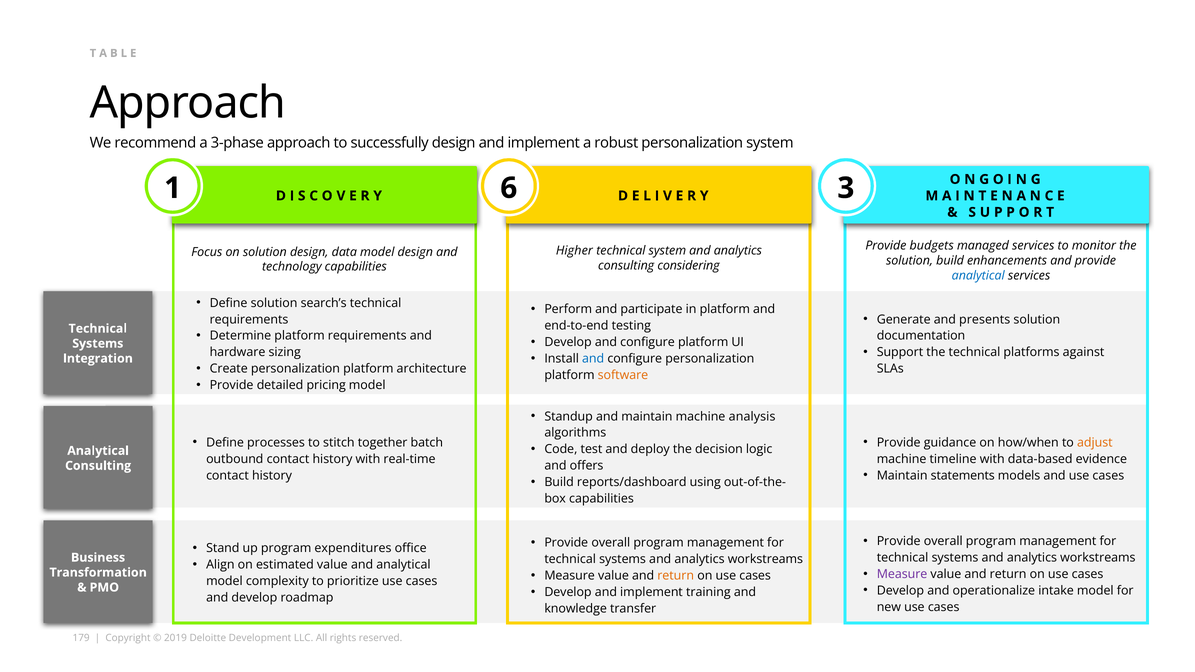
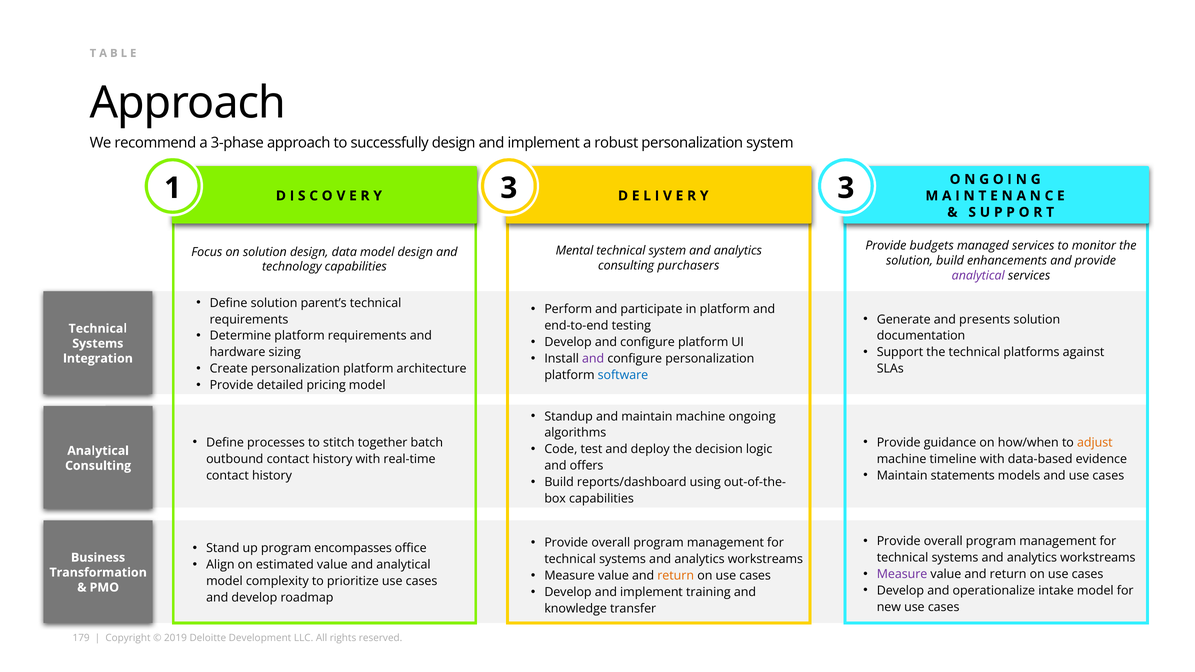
1 6: 6 -> 3 (509, 188)
Higher: Higher -> Mental (574, 251)
considering: considering -> purchasers (688, 266)
analytical colour: blue -> purple (978, 276)
search’s: search’s -> parent’s (324, 303)
and colour: blue -> purple (593, 359)
software colour: orange -> blue (623, 375)
analysis: analysis -> ongoing (752, 417)
expenditures: expenditures -> encompasses (353, 548)
